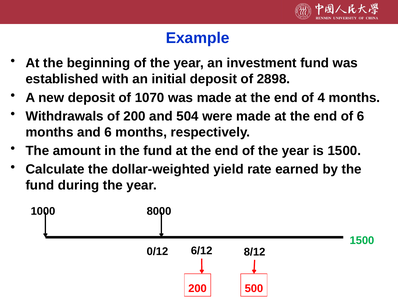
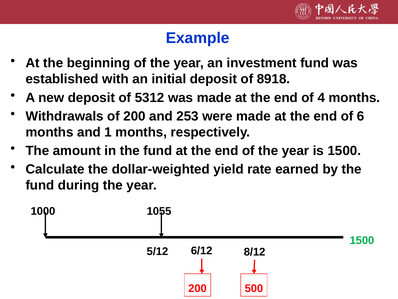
2898: 2898 -> 8918 (273, 79)
1070: 1070 -> 5312 (150, 97)
504: 504 -> 253 (188, 116)
and 6: 6 -> 1 (108, 132)
8000: 8000 -> 1055 (159, 211)
0/12: 0/12 -> 5/12 (157, 251)
